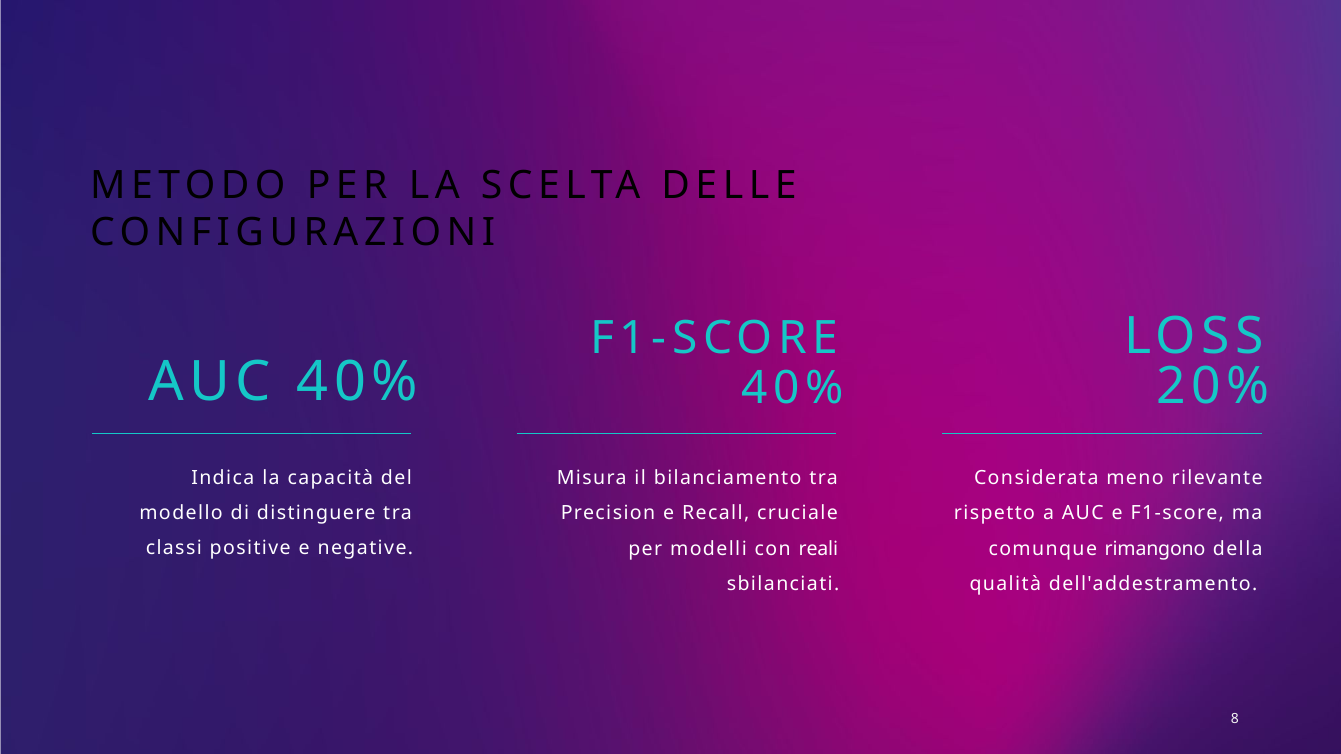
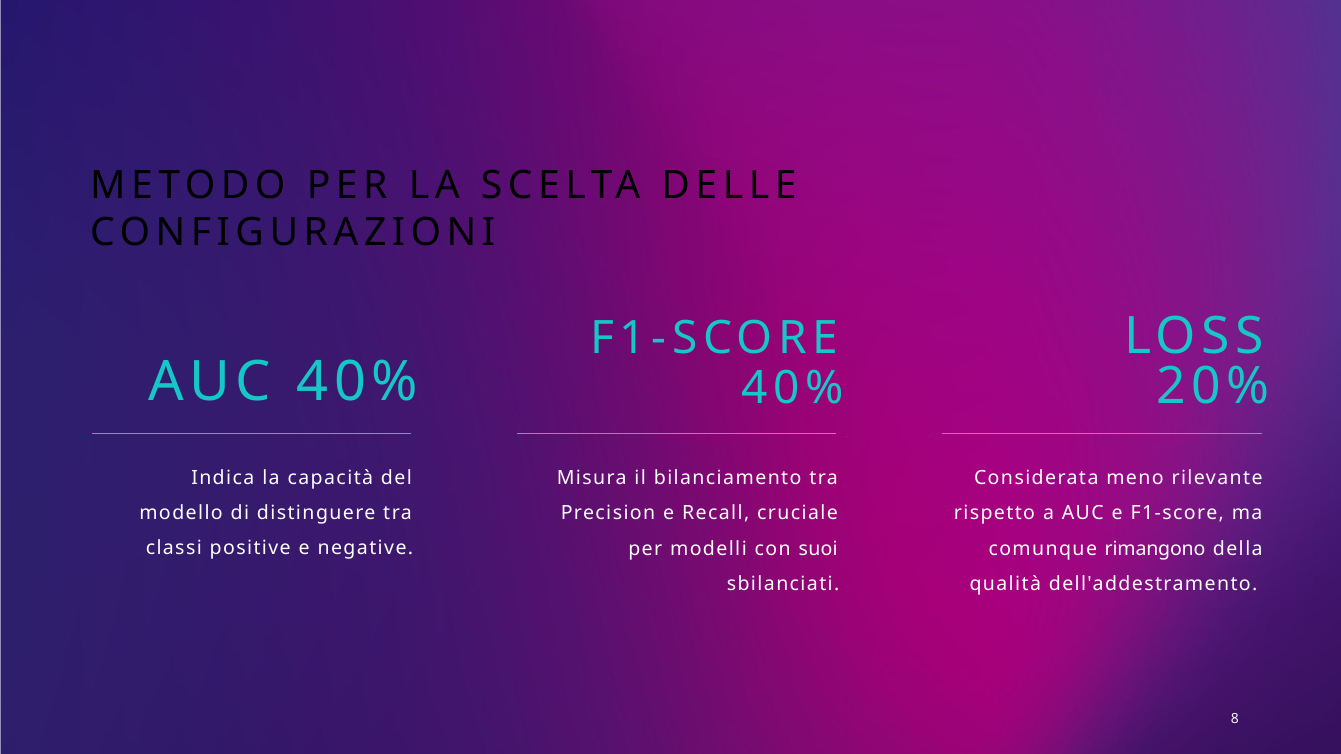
reali: reali -> suoi (818, 549)
